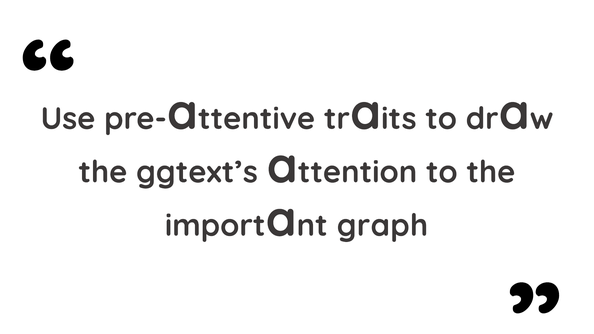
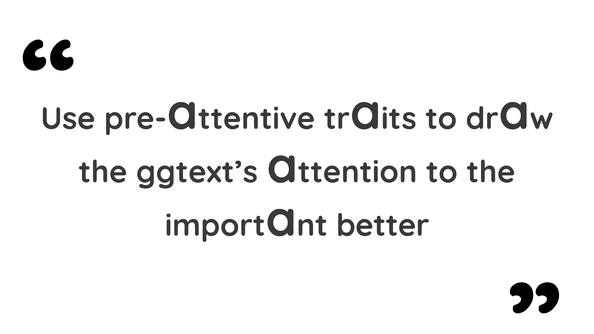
graph: graph -> better (383, 226)
